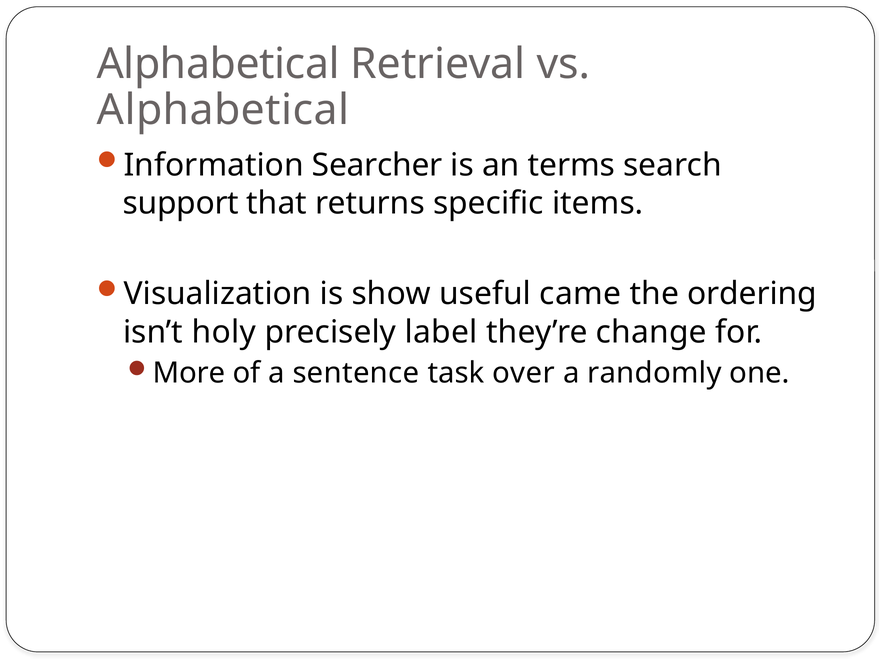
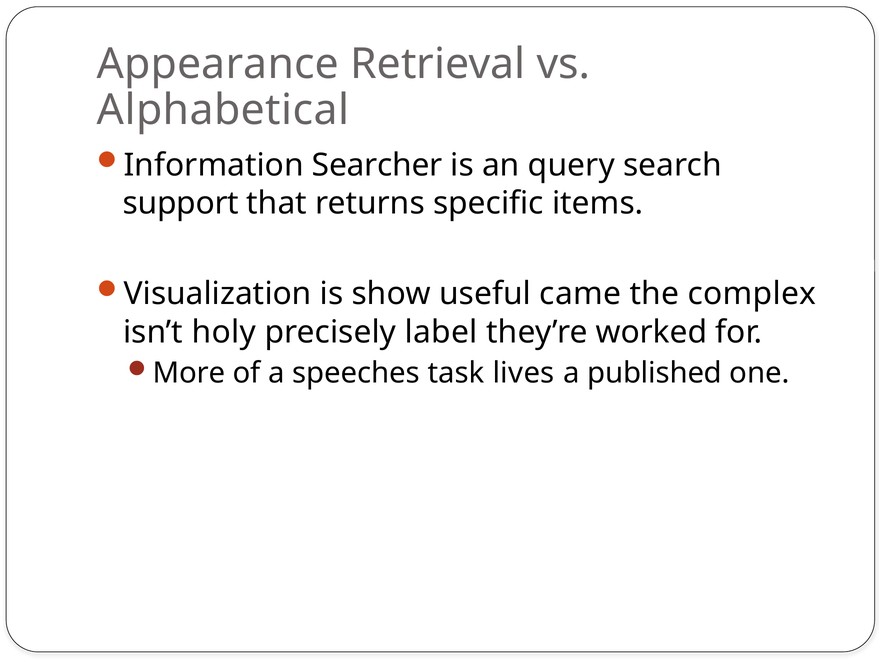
Alphabetical: Alphabetical -> Appearance (218, 64)
terms: terms -> query (571, 165)
ordering: ordering -> complex (752, 294)
change: change -> worked (651, 332)
sentence: sentence -> speeches (356, 373)
over: over -> lives (524, 373)
randomly: randomly -> published (655, 373)
